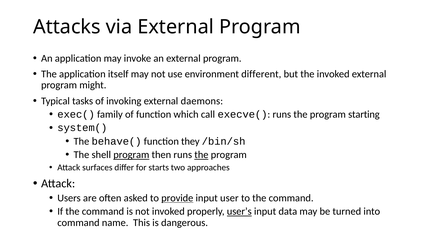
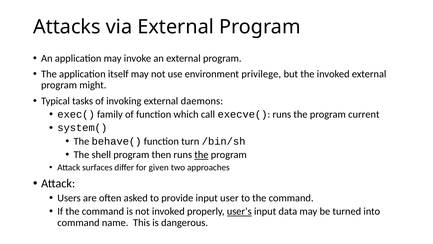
different: different -> privilege (261, 74)
starting: starting -> current (364, 114)
they: they -> turn (190, 141)
program underline: present -> none (131, 155)
starts: starts -> given (159, 167)
provide underline: present -> none (177, 198)
